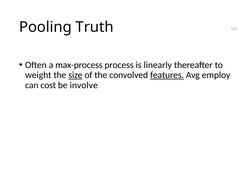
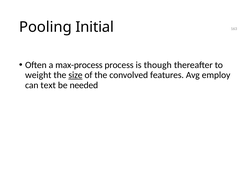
Truth: Truth -> Initial (95, 27)
linearly: linearly -> though (158, 65)
features underline: present -> none (167, 75)
cost: cost -> text (48, 85)
involve: involve -> needed (84, 85)
